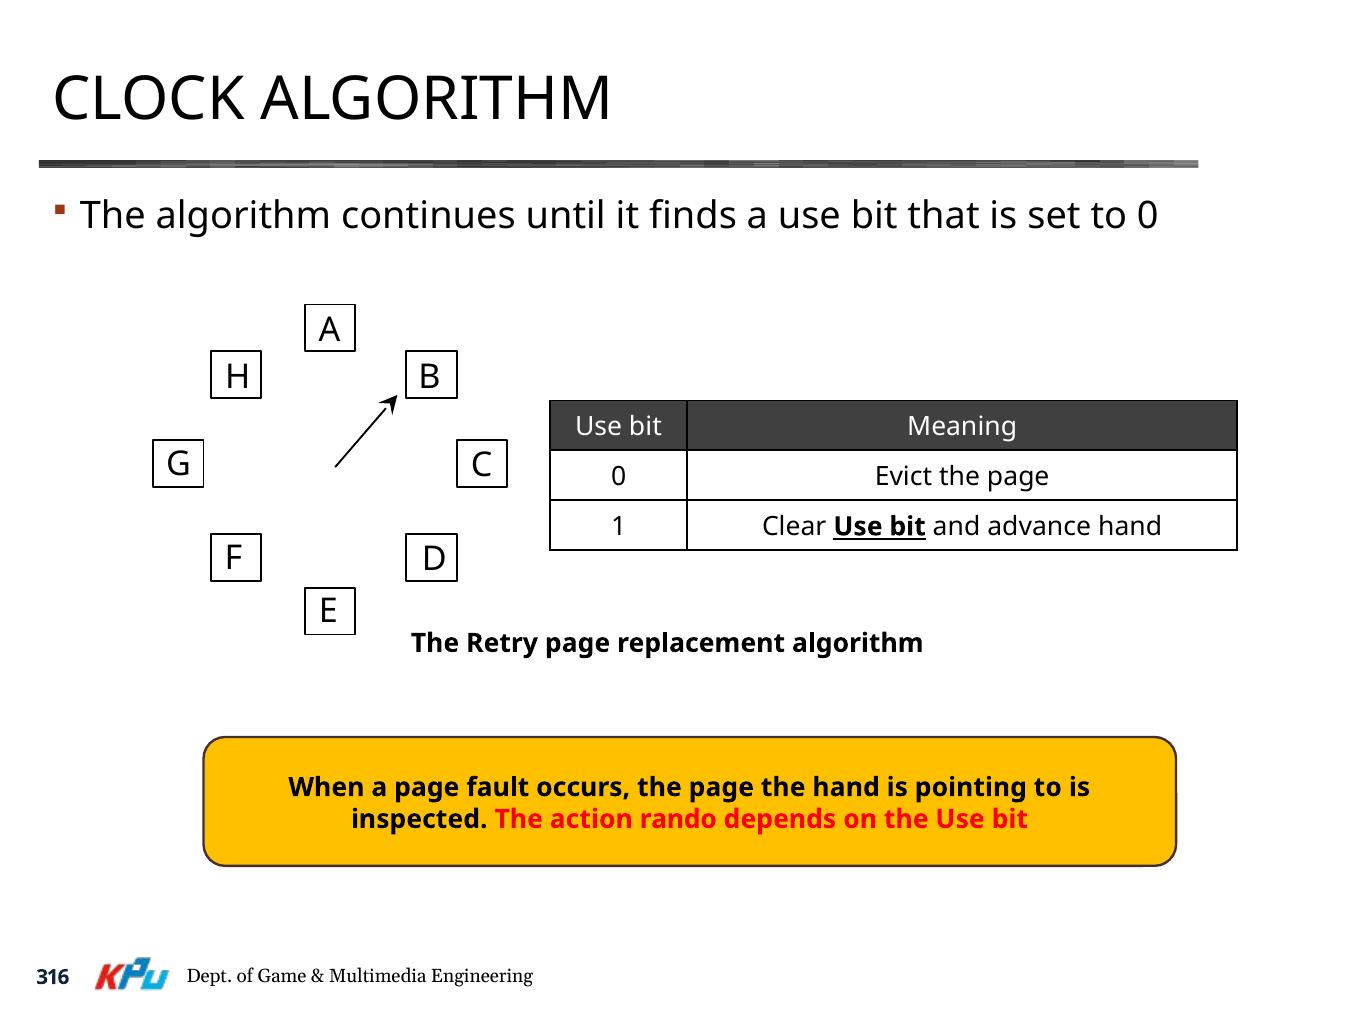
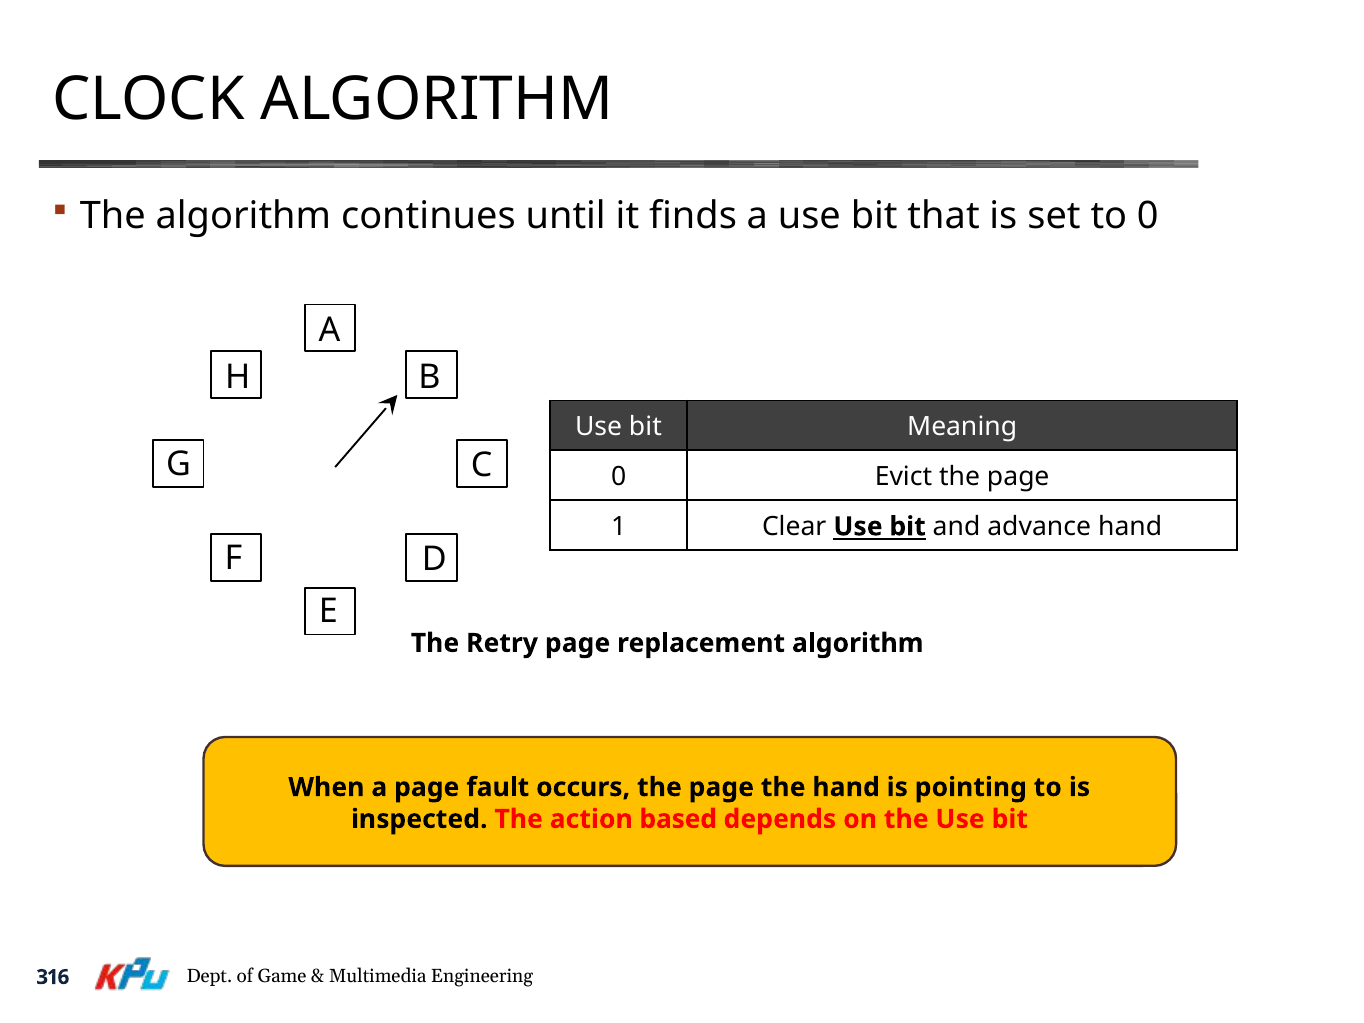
rando: rando -> based (678, 819)
